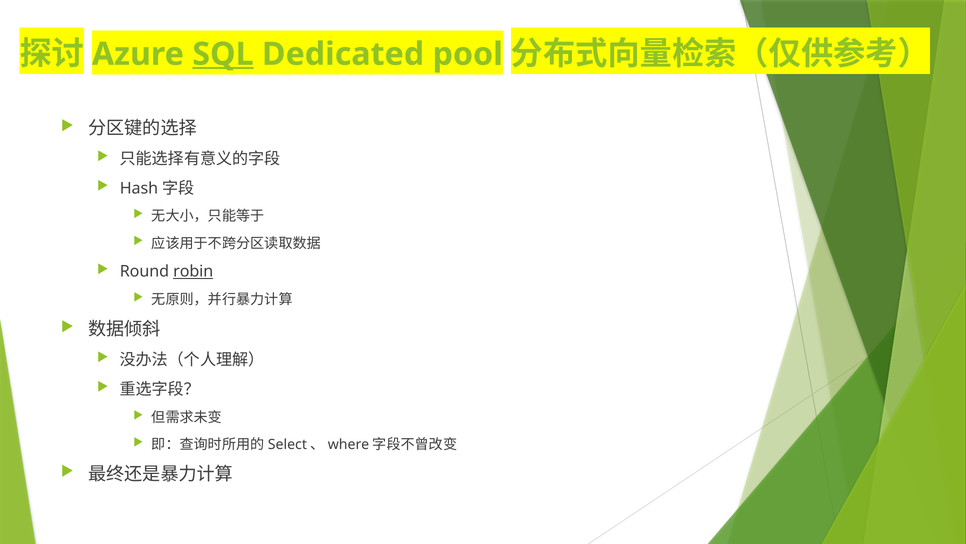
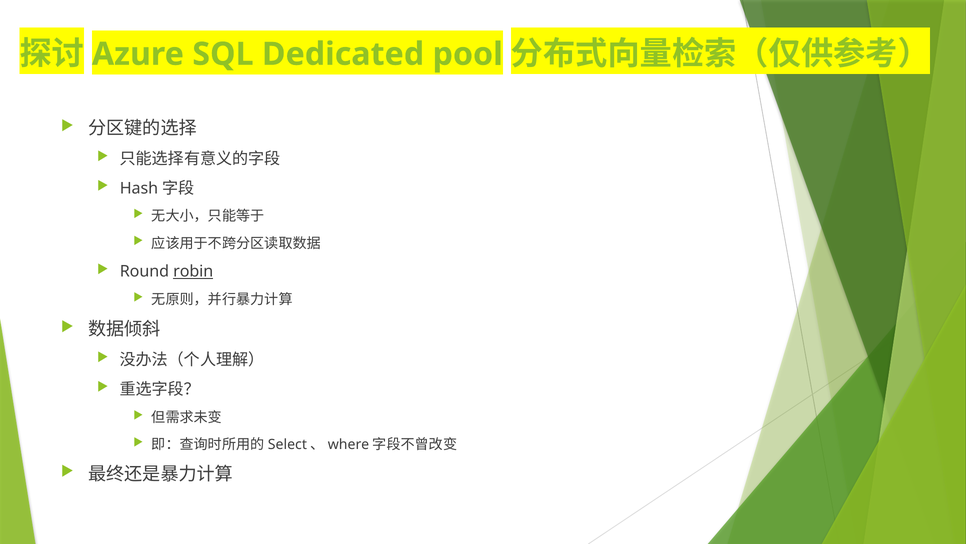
SQL underline: present -> none (223, 54)
